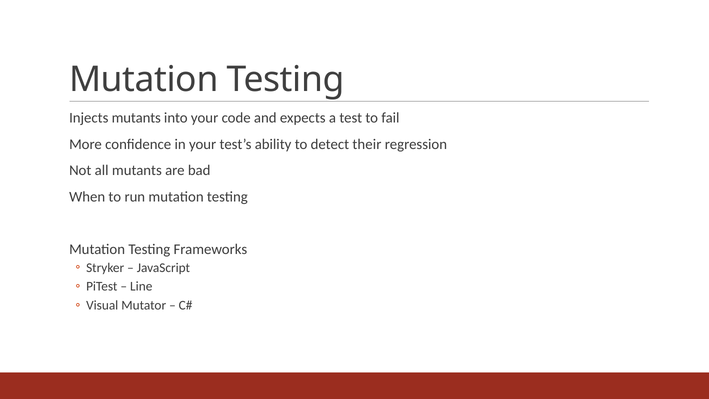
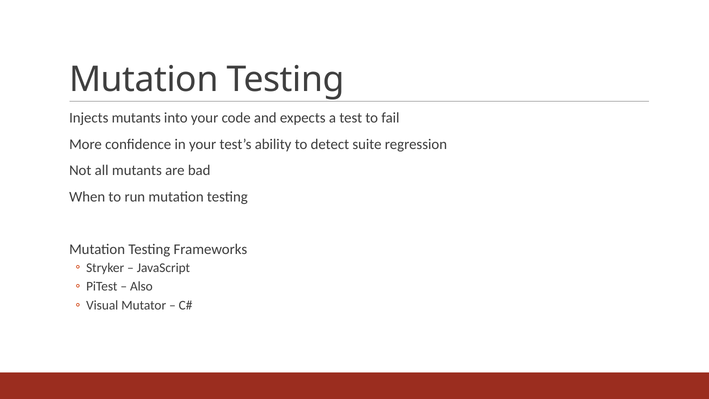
their: their -> suite (367, 144)
Line: Line -> Also (141, 286)
